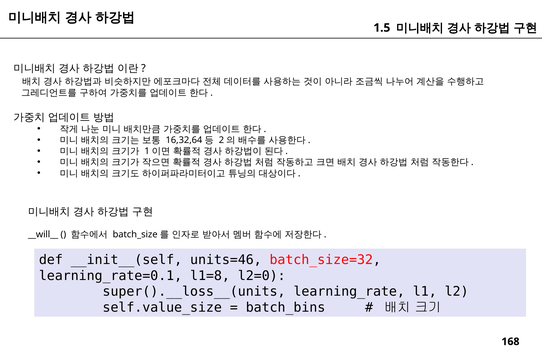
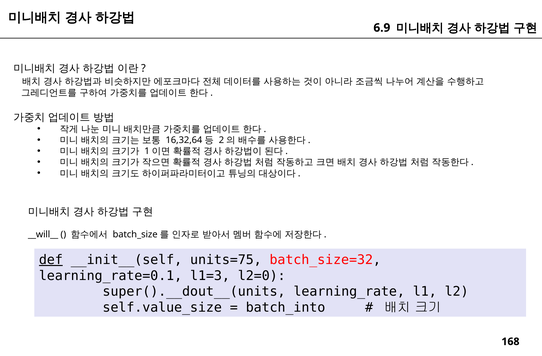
1.5: 1.5 -> 6.9 (382, 28)
def underline: none -> present (51, 260)
units=46: units=46 -> units=75 (226, 260)
l1=8: l1=8 -> l1=3 (210, 276)
super().__loss__(units: super().__loss__(units -> super().__dout__(units (194, 291)
batch_bins: batch_bins -> batch_into (286, 307)
